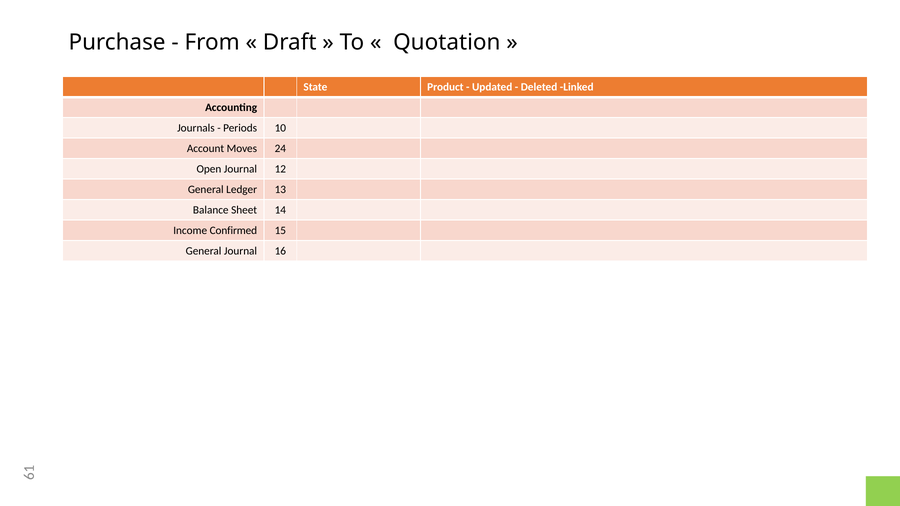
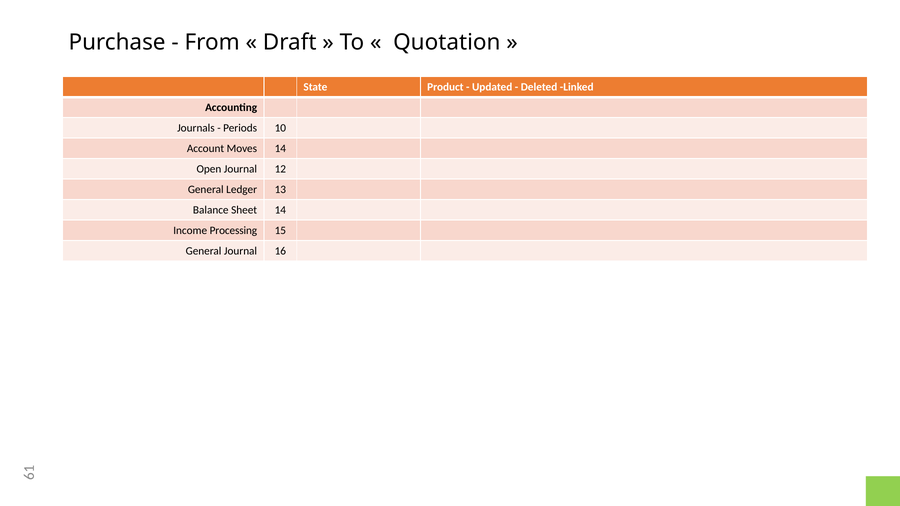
Moves 24: 24 -> 14 (280, 148)
Confirmed: Confirmed -> Processing (233, 230)
